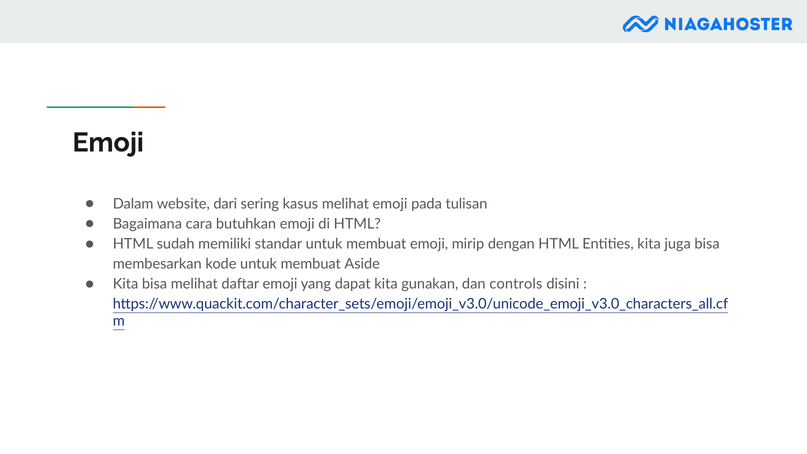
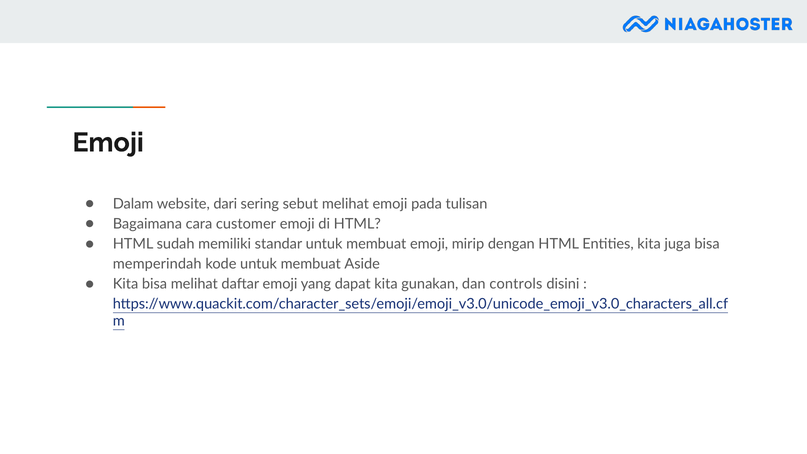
kasus: kasus -> sebut (300, 204)
butuhkan: butuhkan -> customer (246, 224)
membesarkan: membesarkan -> memperindah (157, 264)
